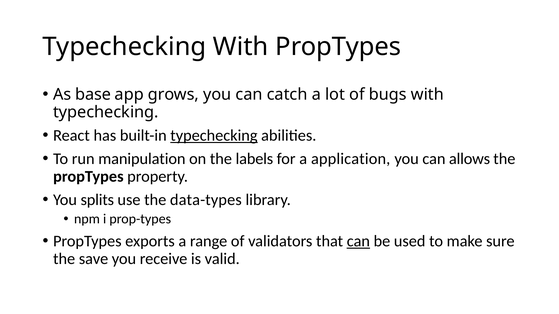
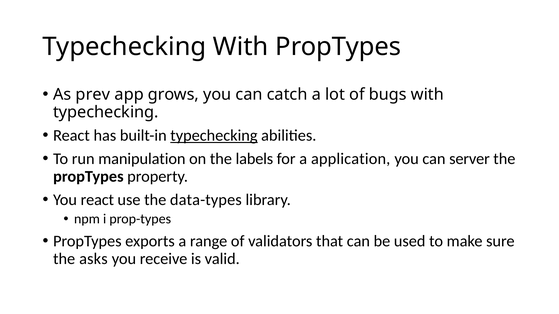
base: base -> prev (93, 95)
allows: allows -> server (469, 159)
You splits: splits -> react (97, 200)
can underline: present -> none (358, 241)
save: save -> asks (93, 259)
